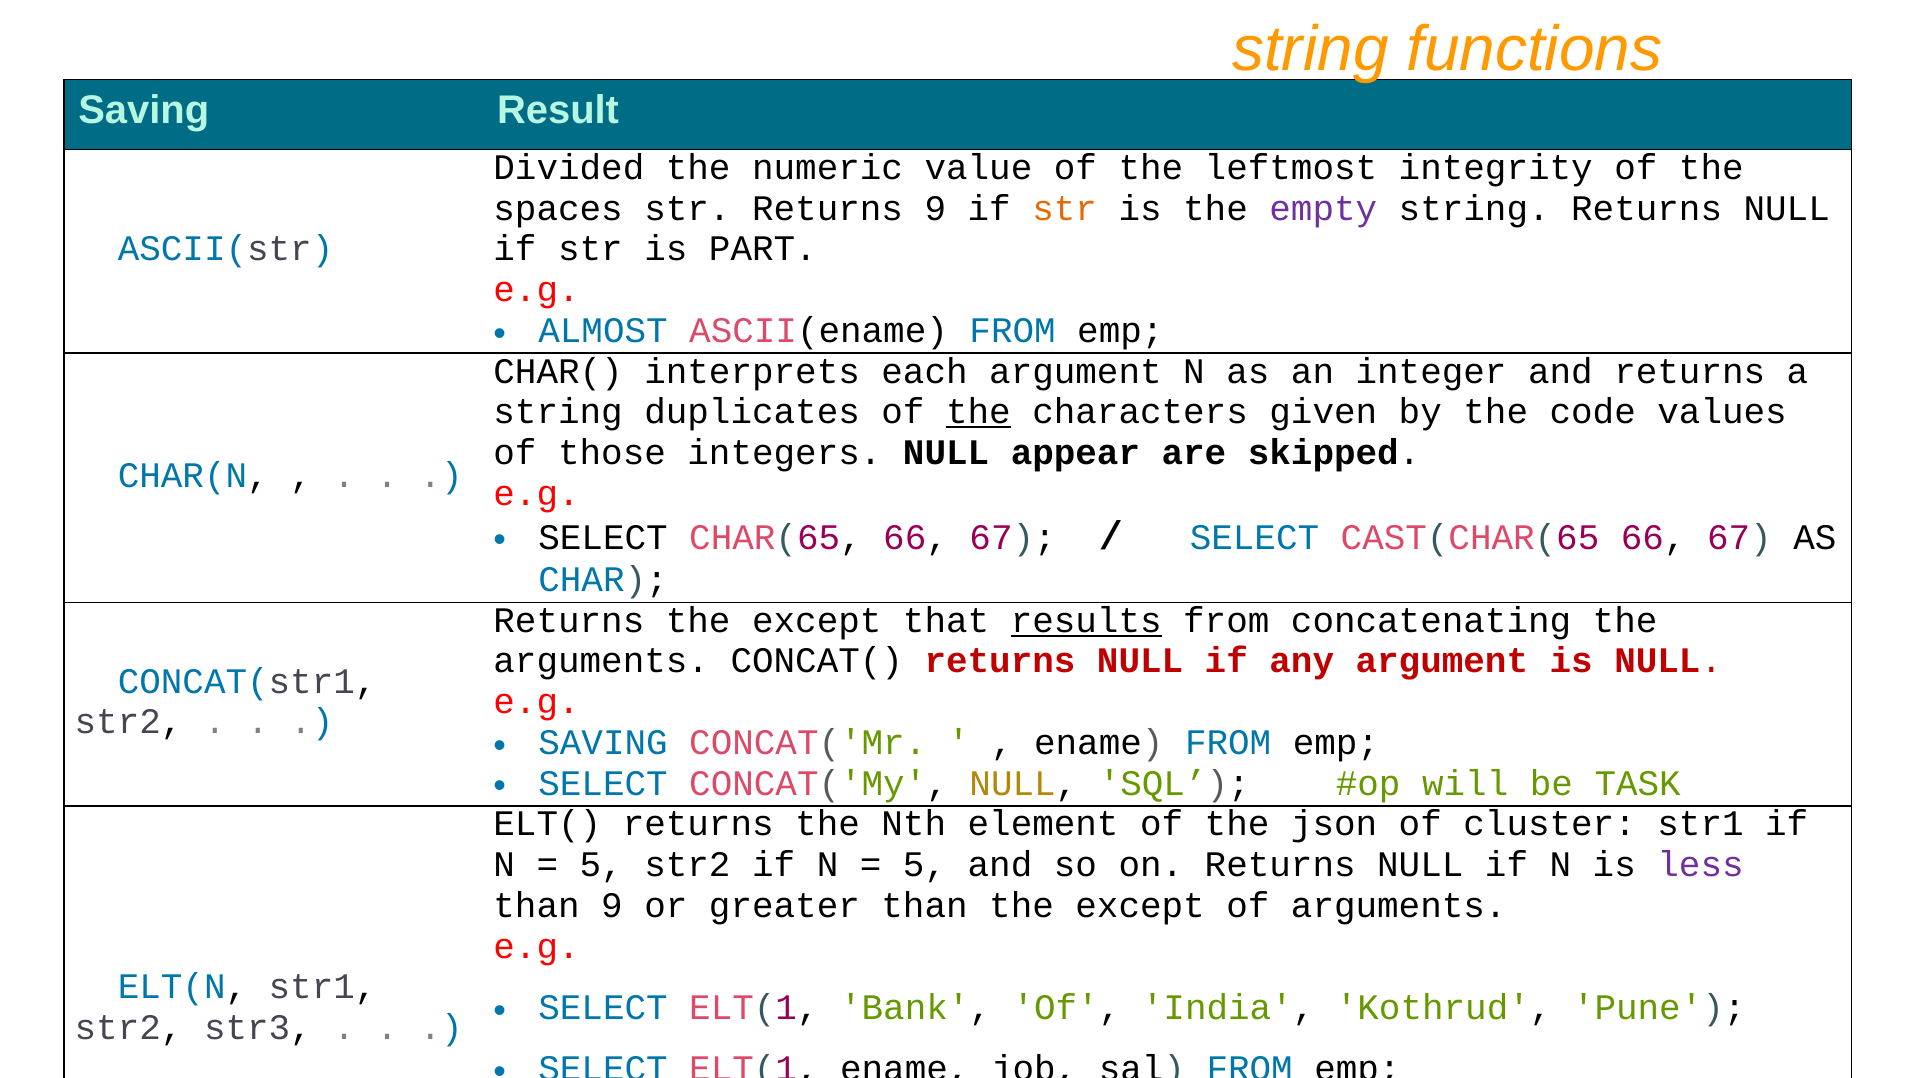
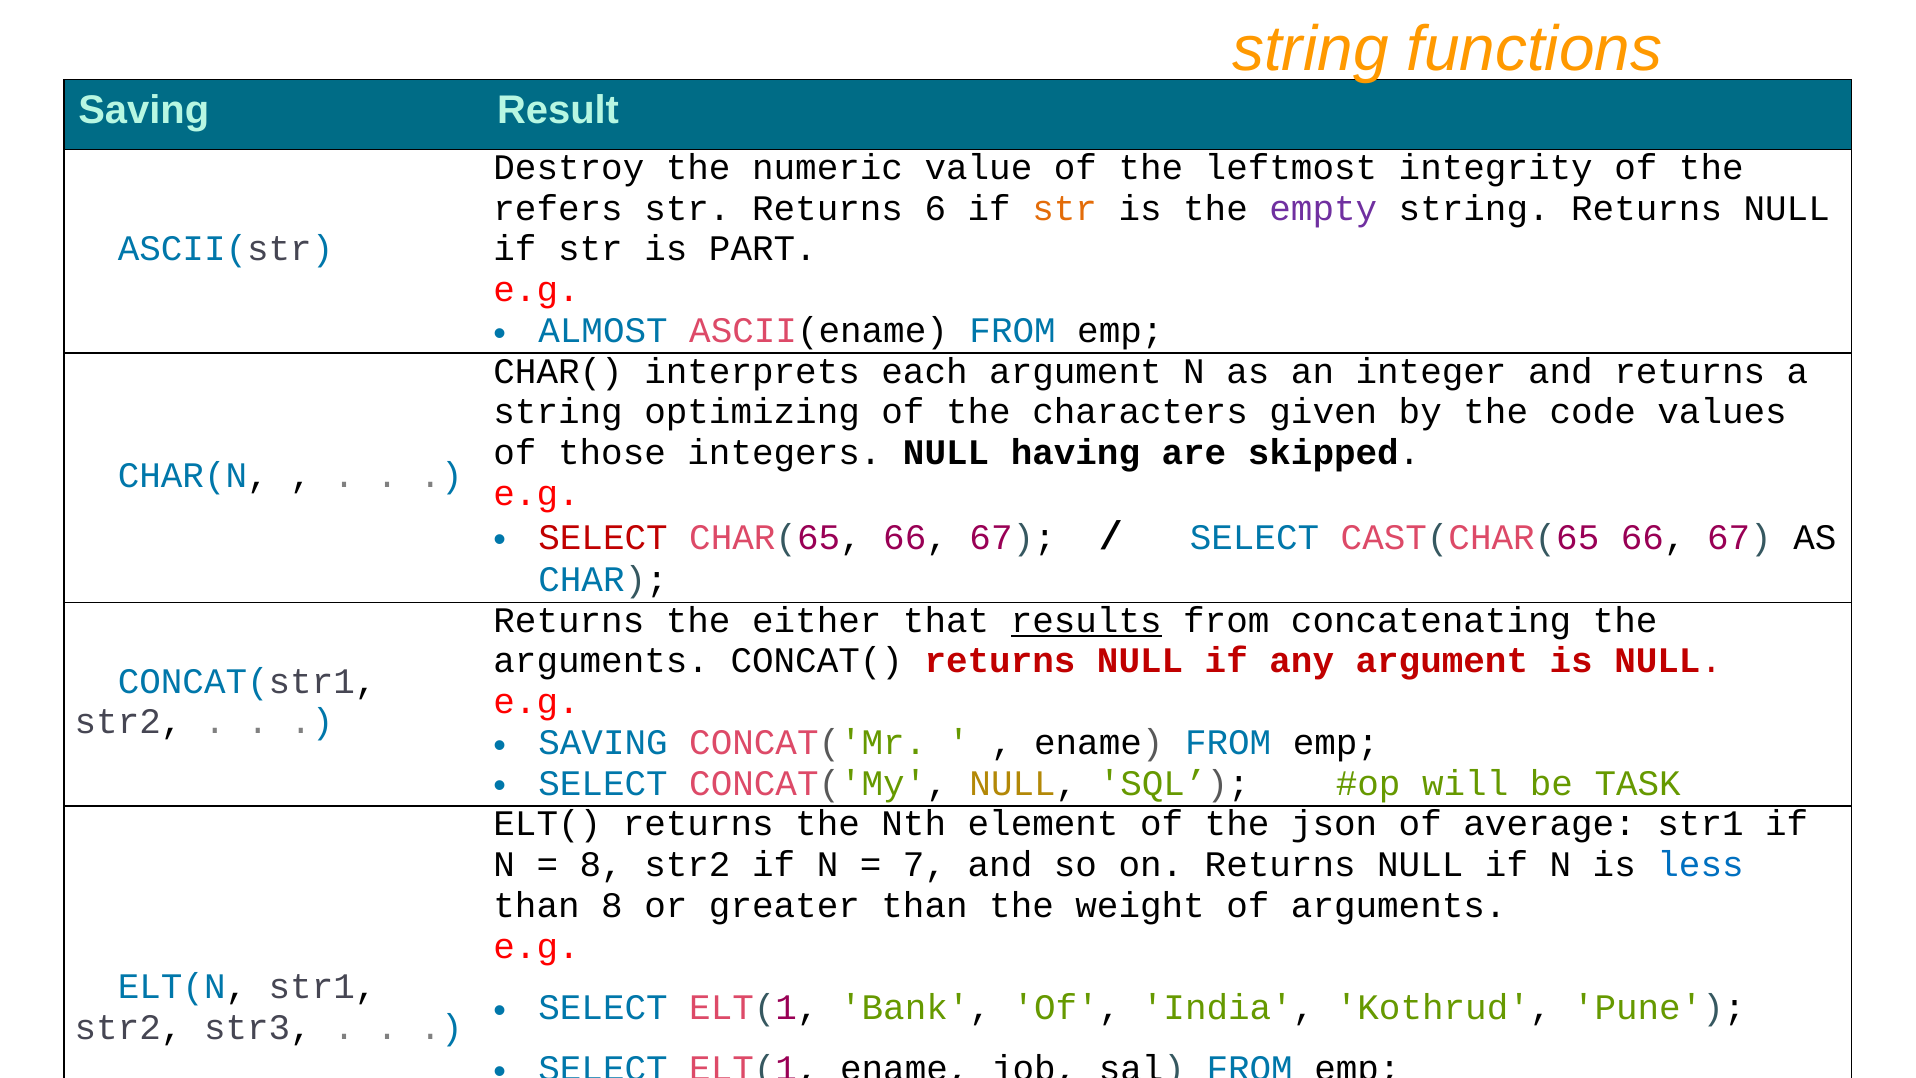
Divided: Divided -> Destroy (569, 167)
spaces: spaces -> refers (558, 208)
Returns 9: 9 -> 6 (935, 208)
duplicates: duplicates -> optimizing (752, 412)
the underline: present -> none (978, 412)
appear: appear -> having (1075, 453)
SELECT colour: black -> red (603, 537)
Returns the except: except -> either (817, 620)
cluster: cluster -> average (1550, 824)
5: 5 -> 8 (601, 865)
5: 5 -> 7 (925, 865)
less colour: purple -> blue (1701, 865)
than 9: 9 -> 8 (612, 905)
than the except: except -> weight (1140, 905)
